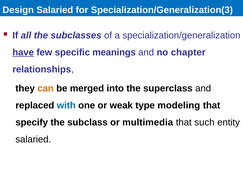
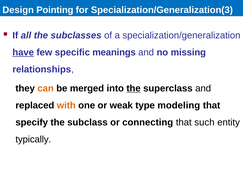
Design Salaried: Salaried -> Pointing (55, 10)
chapter: chapter -> missing (188, 53)
the underline: none -> present (134, 88)
with colour: blue -> orange (66, 105)
multimedia: multimedia -> connecting (148, 122)
salaried: salaried -> typically (33, 140)
